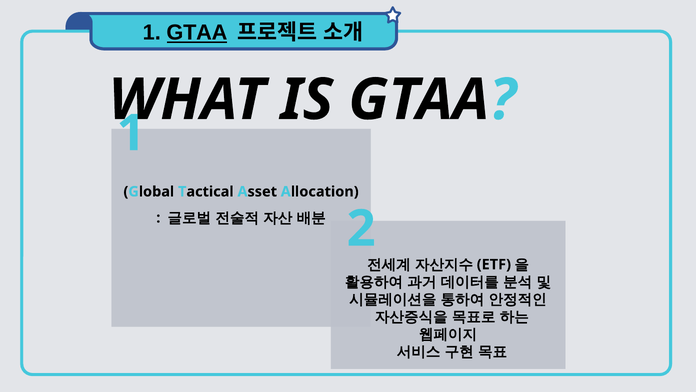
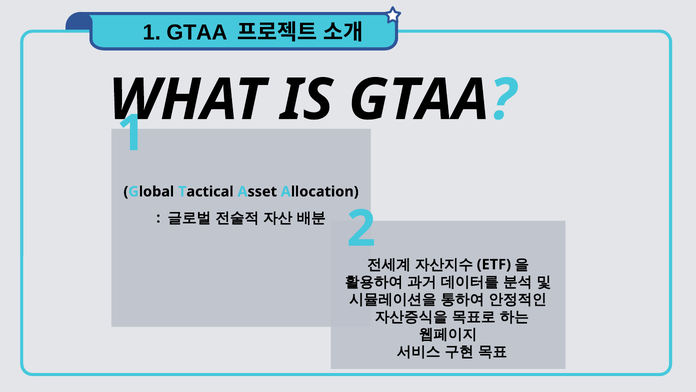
GTAA underline: present -> none (197, 33)
